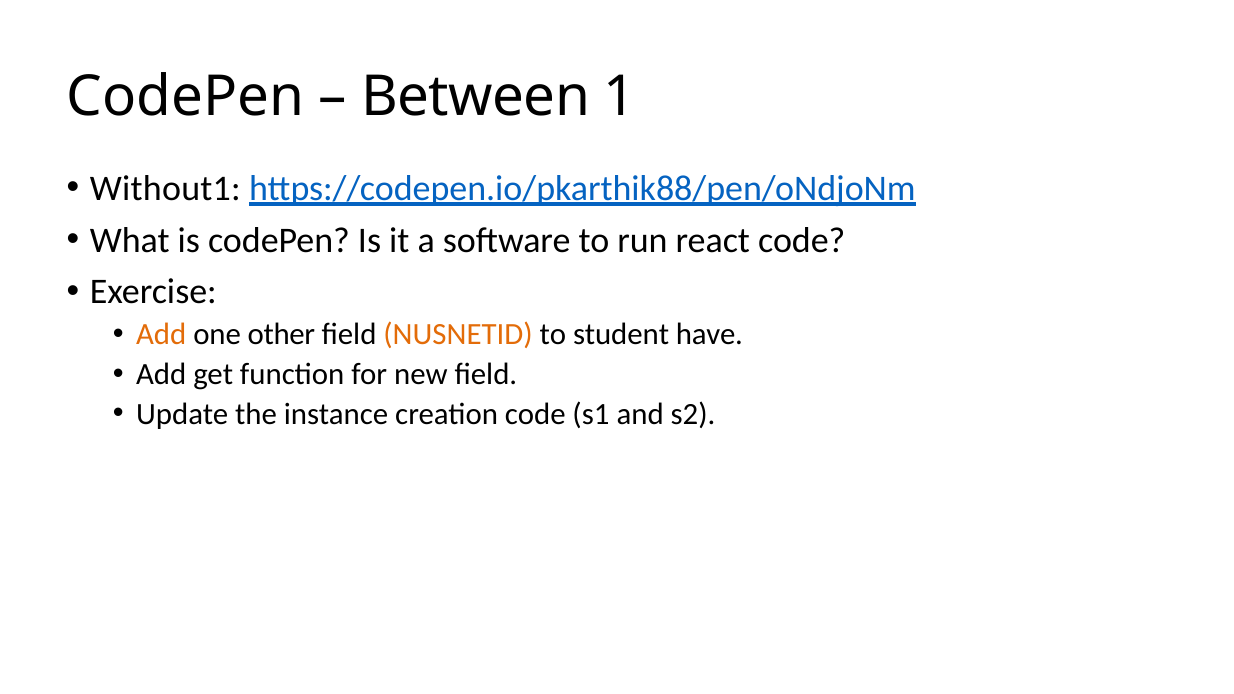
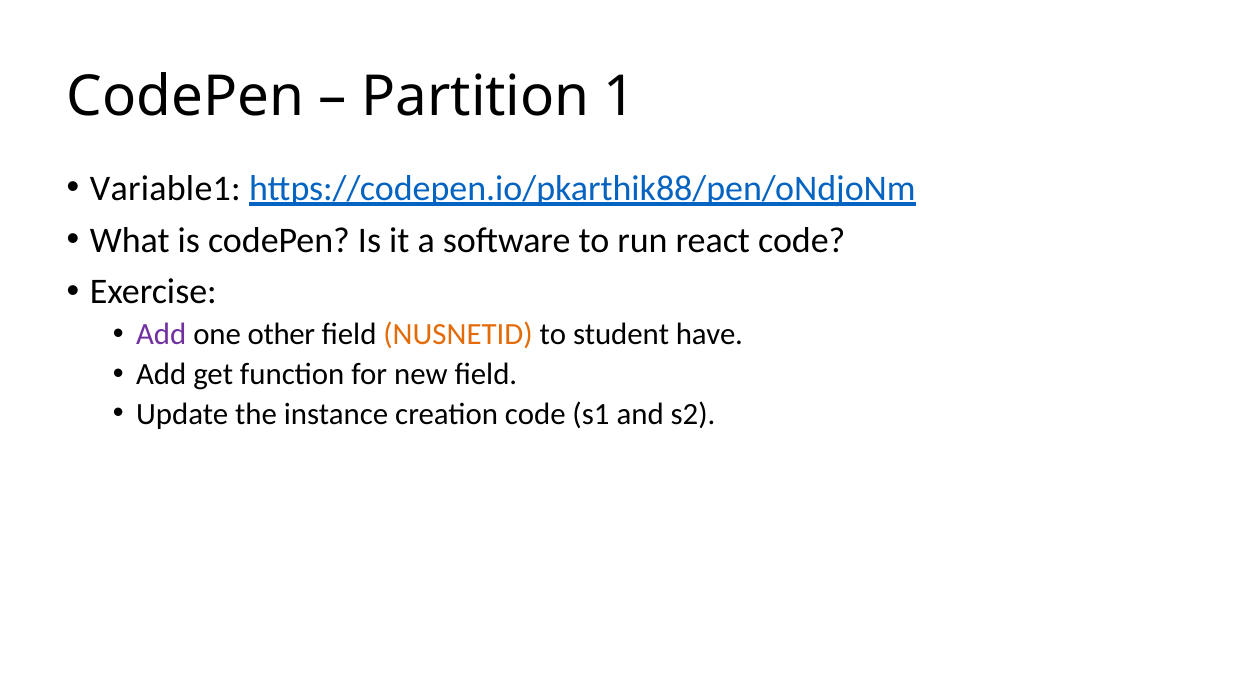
Between: Between -> Partition (476, 97)
Without1: Without1 -> Variable1 (165, 189)
Add colour: orange -> purple (161, 335)
